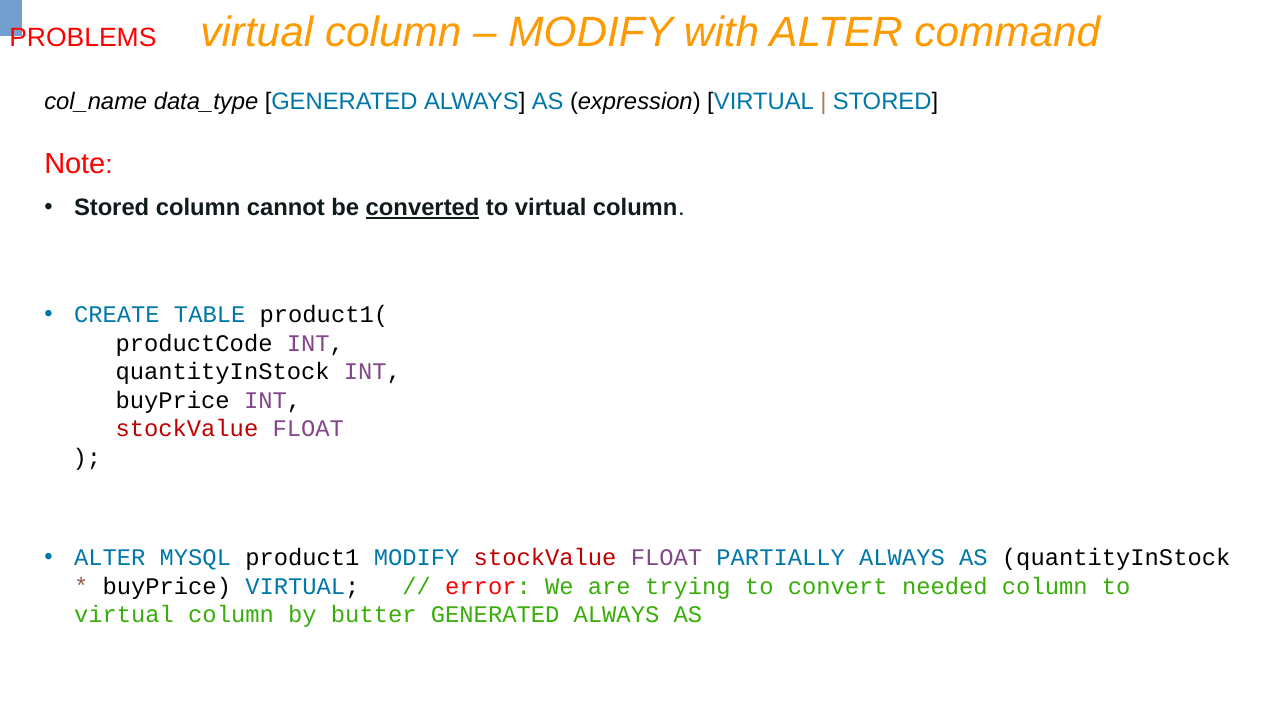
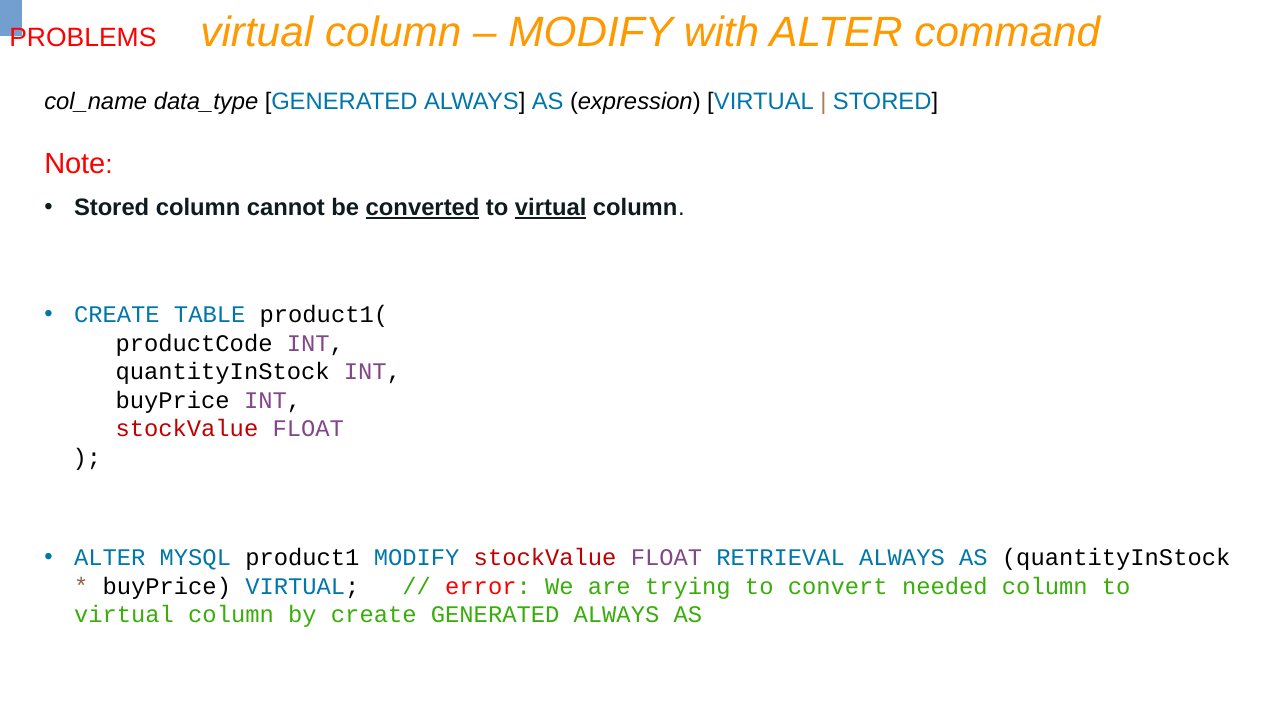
virtual underline: none -> present (551, 208)
PARTIALLY: PARTIALLY -> RETRIEVAL (781, 558)
by butter: butter -> create (374, 615)
